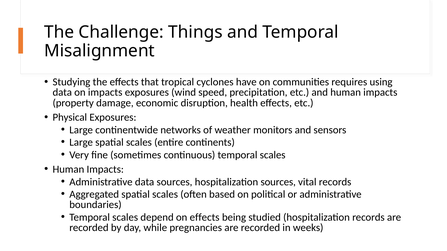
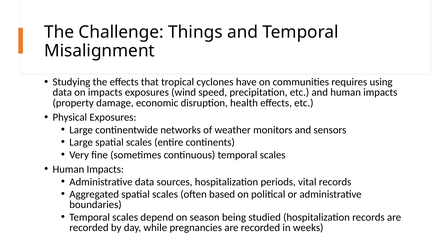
hospitalization sources: sources -> periods (278, 182)
on effects: effects -> season (205, 218)
